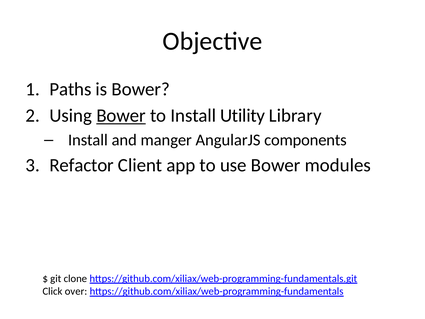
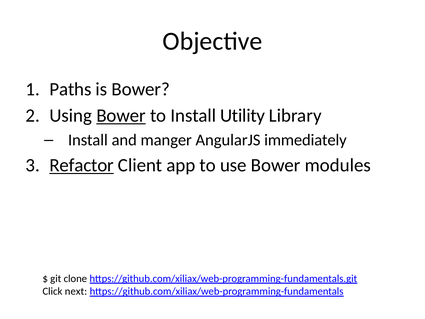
components: components -> immediately (305, 140)
Refactor underline: none -> present (82, 165)
over: over -> next (76, 291)
